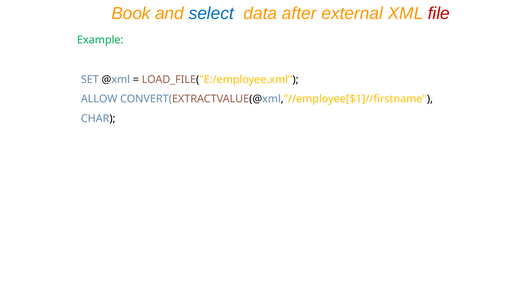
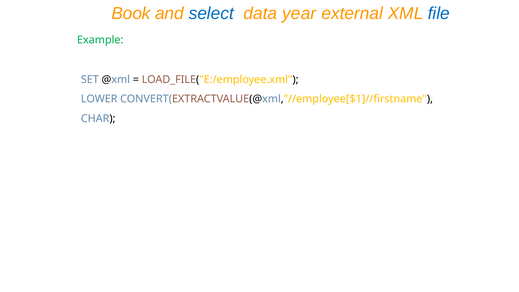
after: after -> year (299, 14)
file colour: red -> blue (439, 14)
ALLOW: ALLOW -> LOWER (99, 99)
